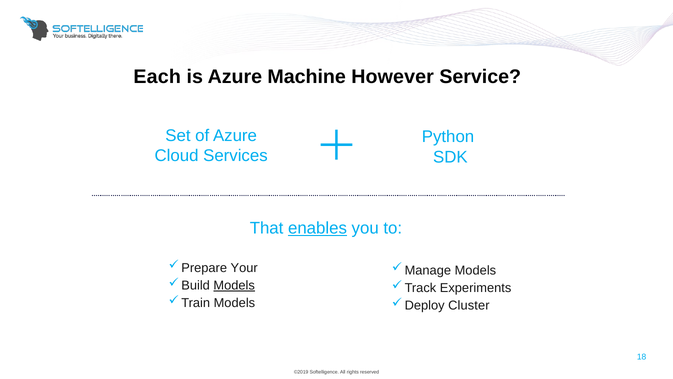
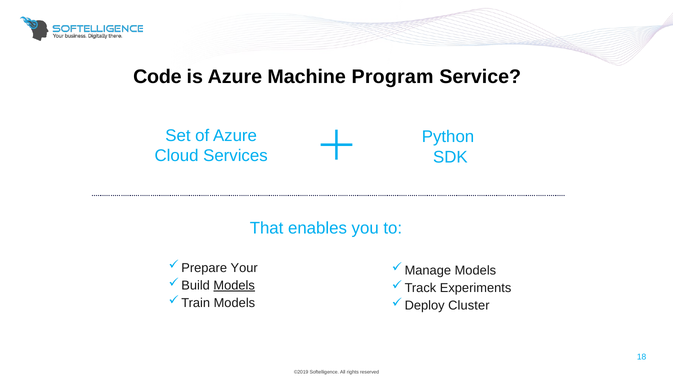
Each: Each -> Code (157, 77)
However: However -> Program (393, 77)
enables underline: present -> none (318, 228)
